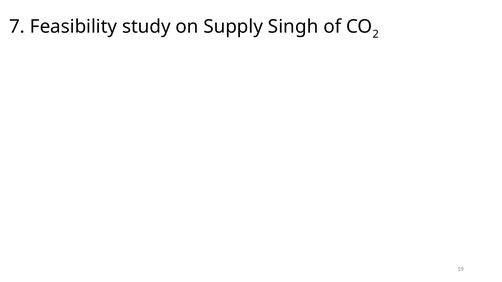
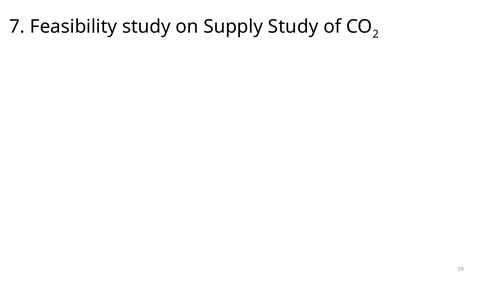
Supply Singh: Singh -> Study (293, 27)
